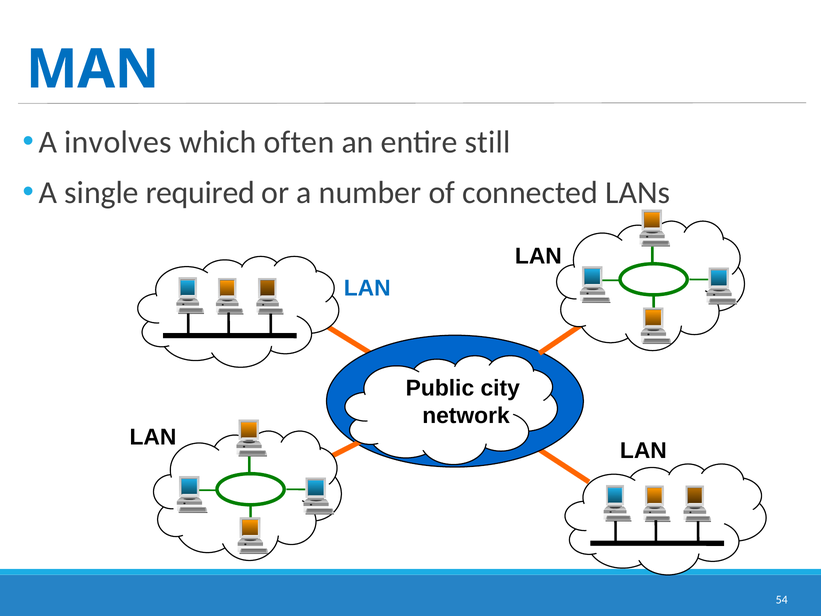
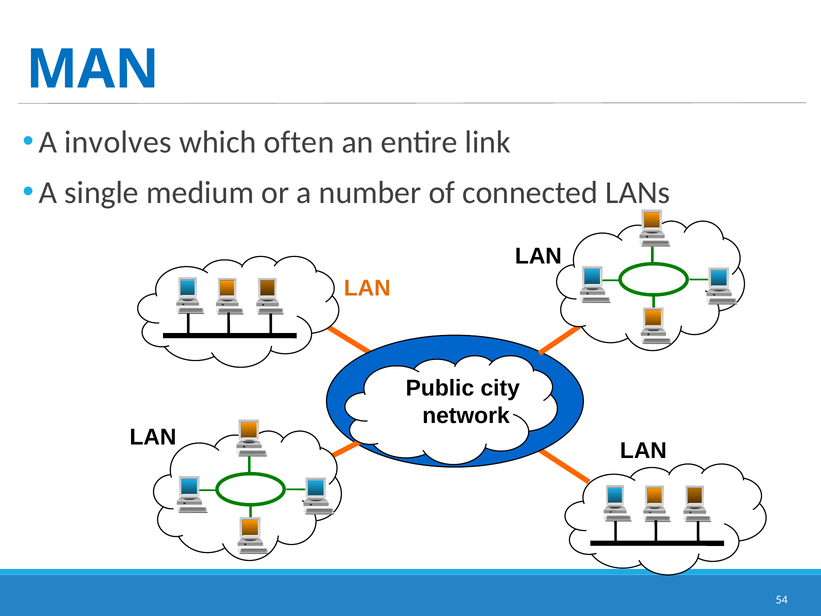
still: still -> link (488, 142)
required: required -> medium (200, 192)
LAN colour: blue -> orange (367, 288)
